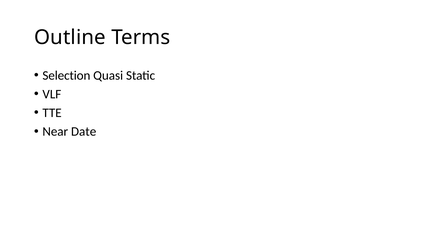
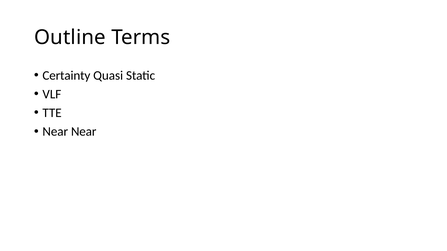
Selection: Selection -> Certainty (66, 76)
Near Date: Date -> Near (84, 132)
